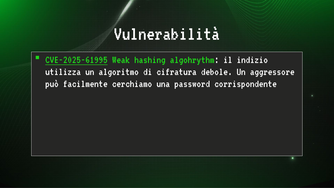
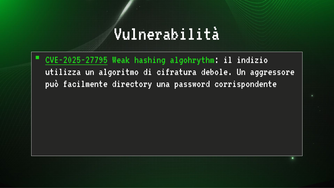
CVE-2025-61995: CVE-2025-61995 -> CVE-2025-27795 (76, 59)
cerchiamo: cerchiamo -> directory (132, 83)
